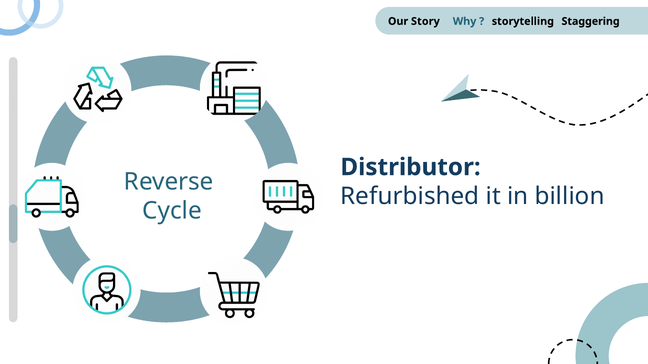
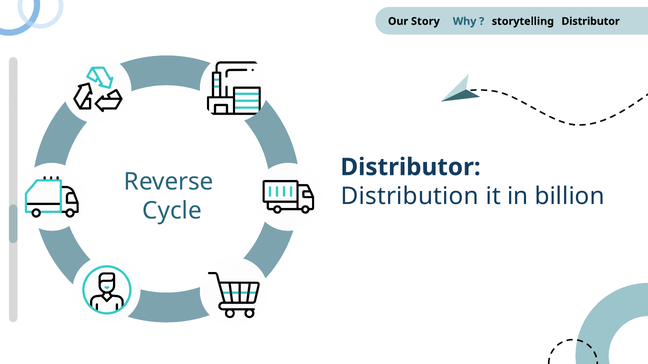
storytelling Staggering: Staggering -> Distributor (591, 21)
Refurbished: Refurbished -> Distribution (410, 197)
